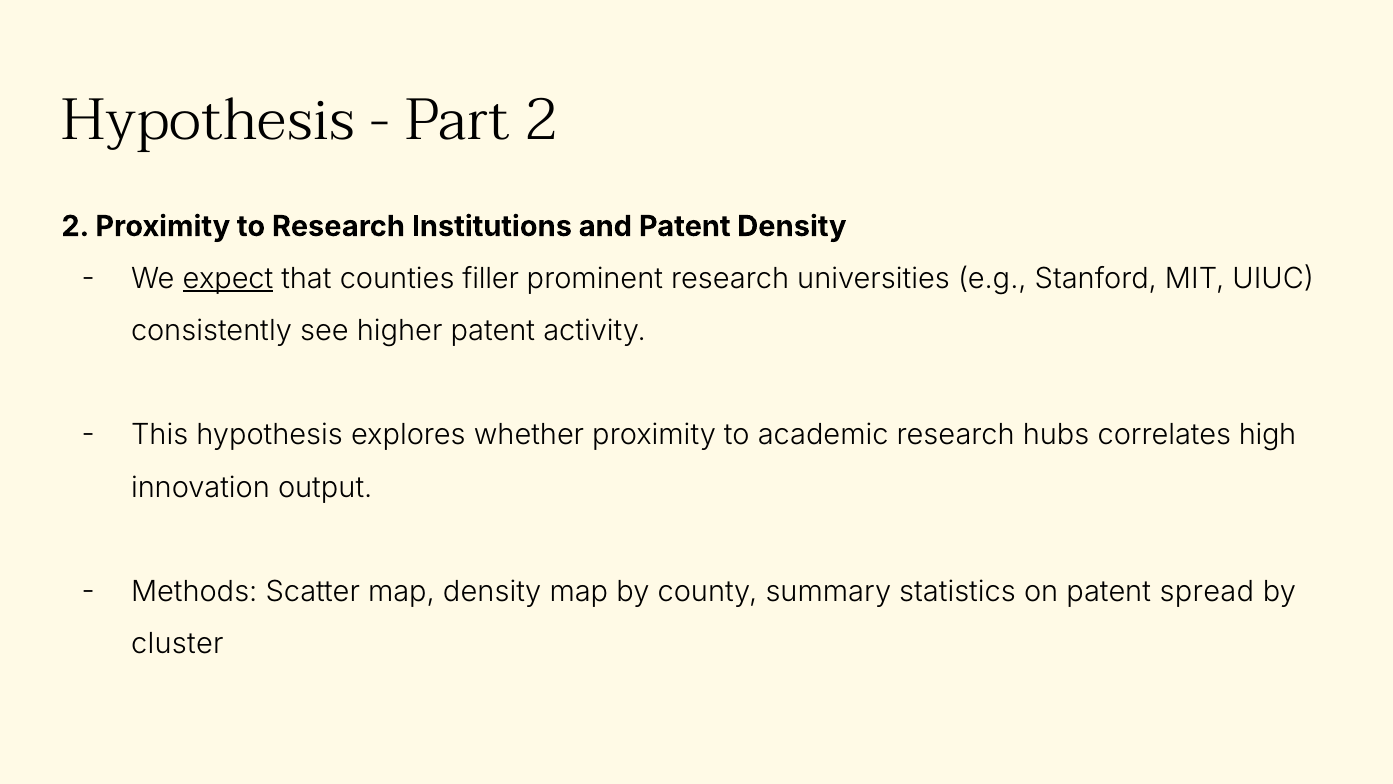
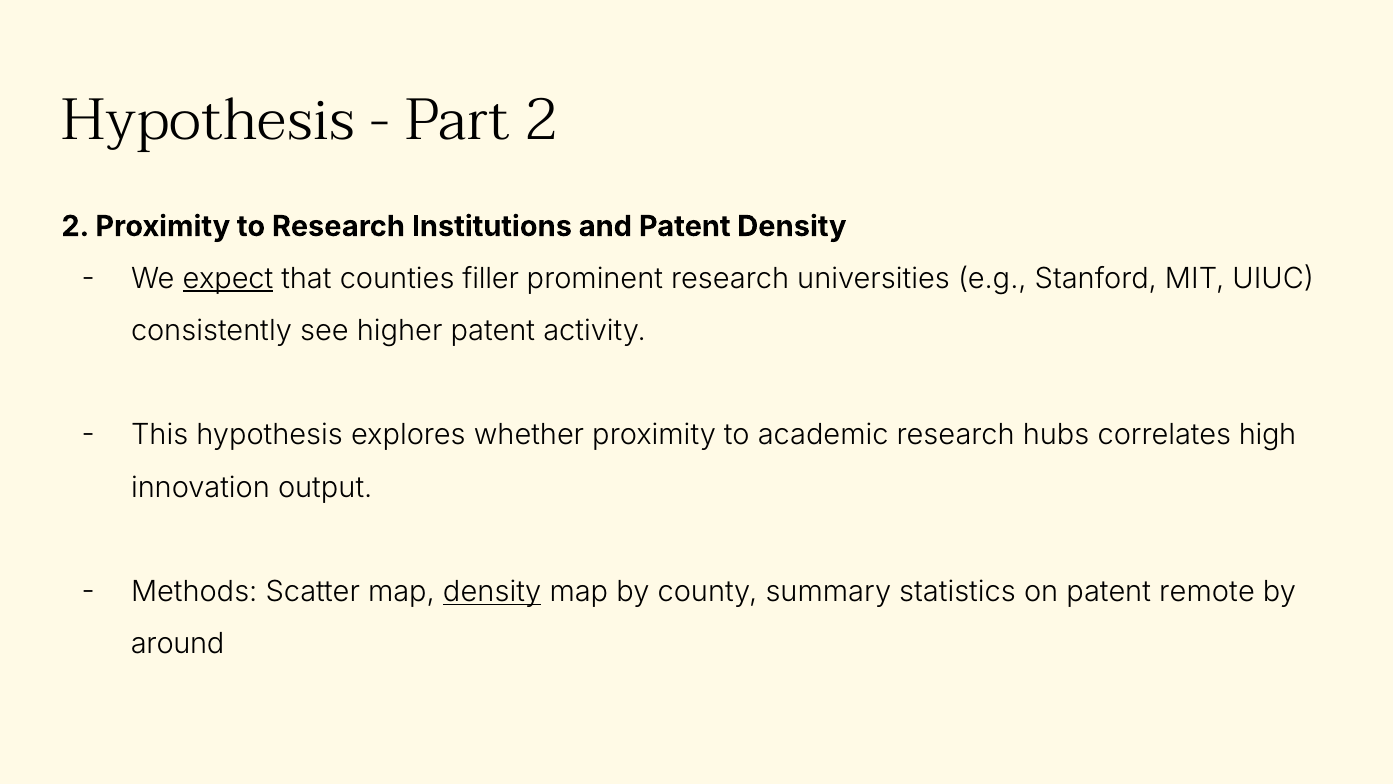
density underline: none -> present (492, 592)
spread: spread -> remote (1207, 592)
cluster: cluster -> around (178, 644)
